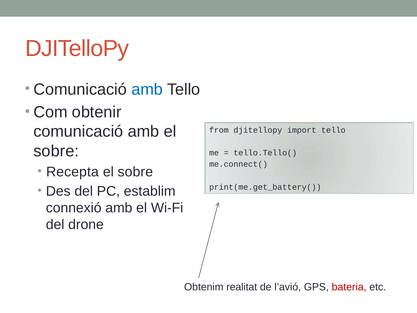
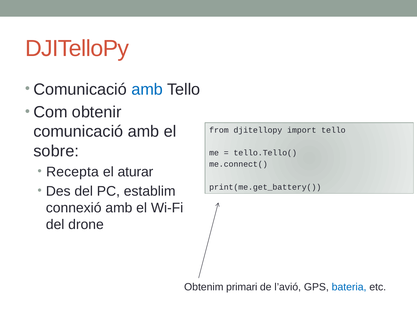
sobre: sobre -> aturar (135, 172)
realitat: realitat -> primari (242, 287)
bateria colour: red -> blue (349, 287)
